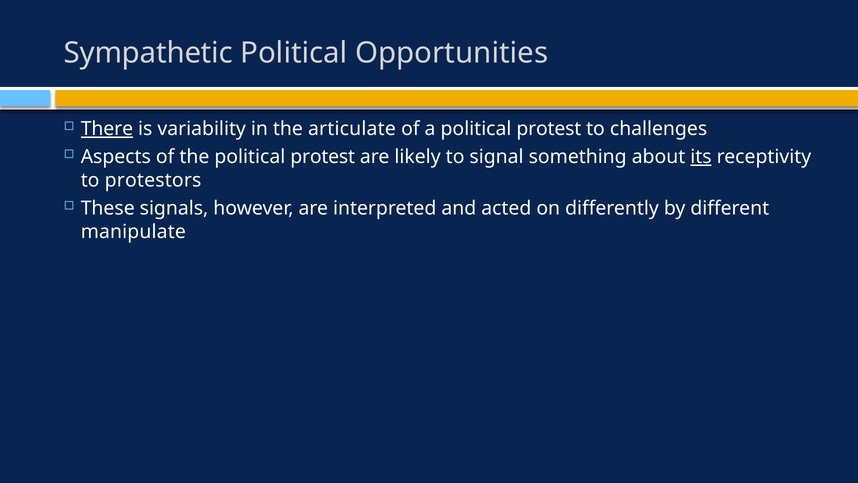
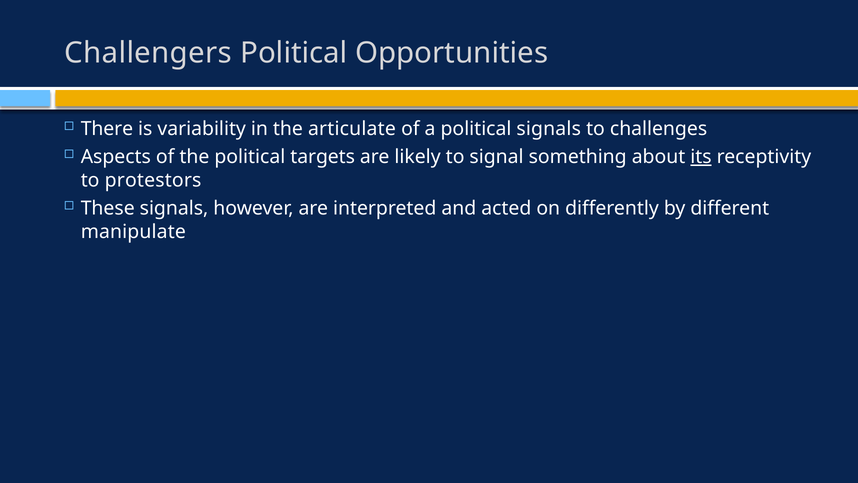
Sympathetic: Sympathetic -> Challengers (148, 53)
There underline: present -> none (107, 129)
a political protest: protest -> signals (549, 129)
the political protest: protest -> targets (323, 157)
